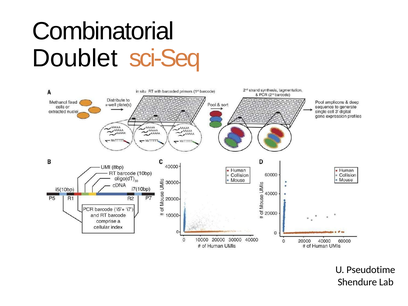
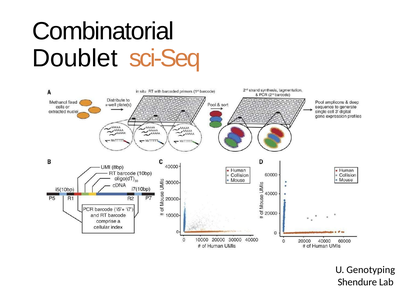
Pseudotime: Pseudotime -> Genotyping (371, 270)
